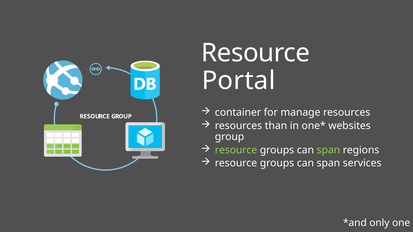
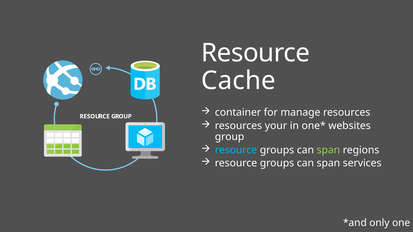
Portal: Portal -> Cache (239, 81)
than: than -> your (276, 126)
resource colour: light green -> light blue (236, 150)
